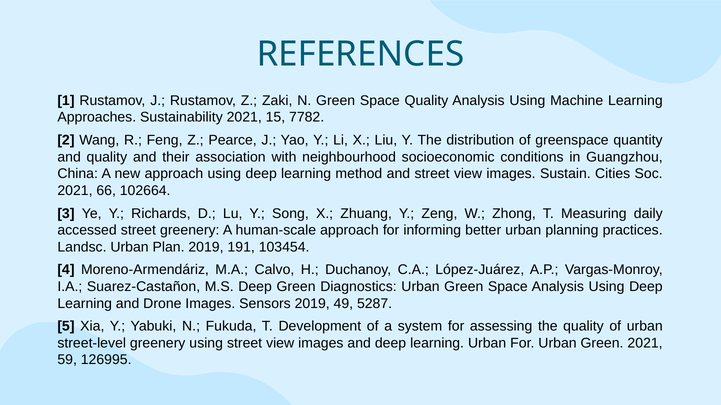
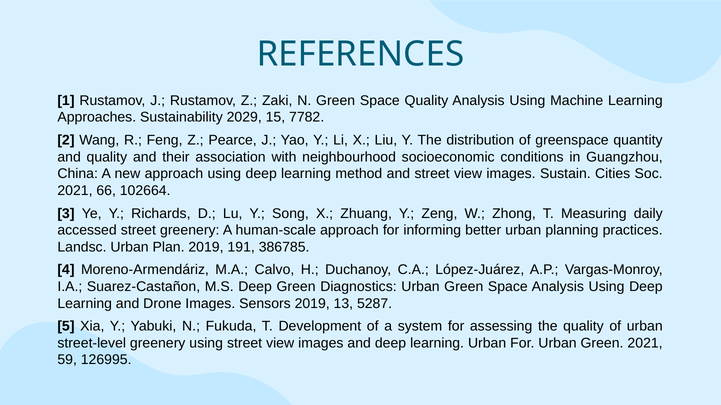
Sustainability 2021: 2021 -> 2029 (244, 118)
103454: 103454 -> 386785 (284, 247)
49: 49 -> 13 (343, 304)
